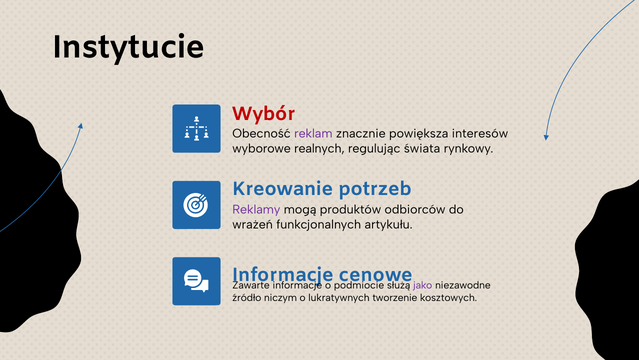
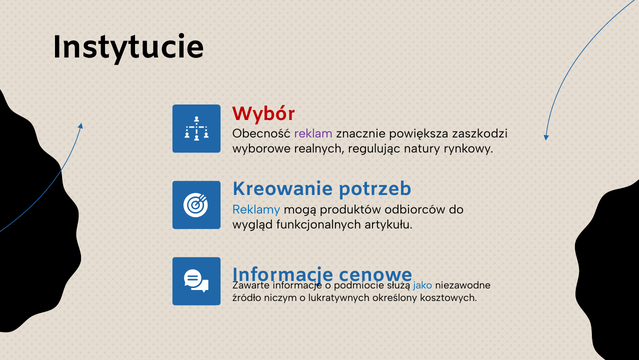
interesów: interesów -> zaszkodzi (480, 133)
świata: świata -> natury (422, 148)
Reklamy colour: purple -> blue (256, 210)
wrażeń: wrażeń -> wygląd (253, 224)
jako colour: purple -> blue (423, 285)
tworzenie: tworzenie -> określony (395, 297)
